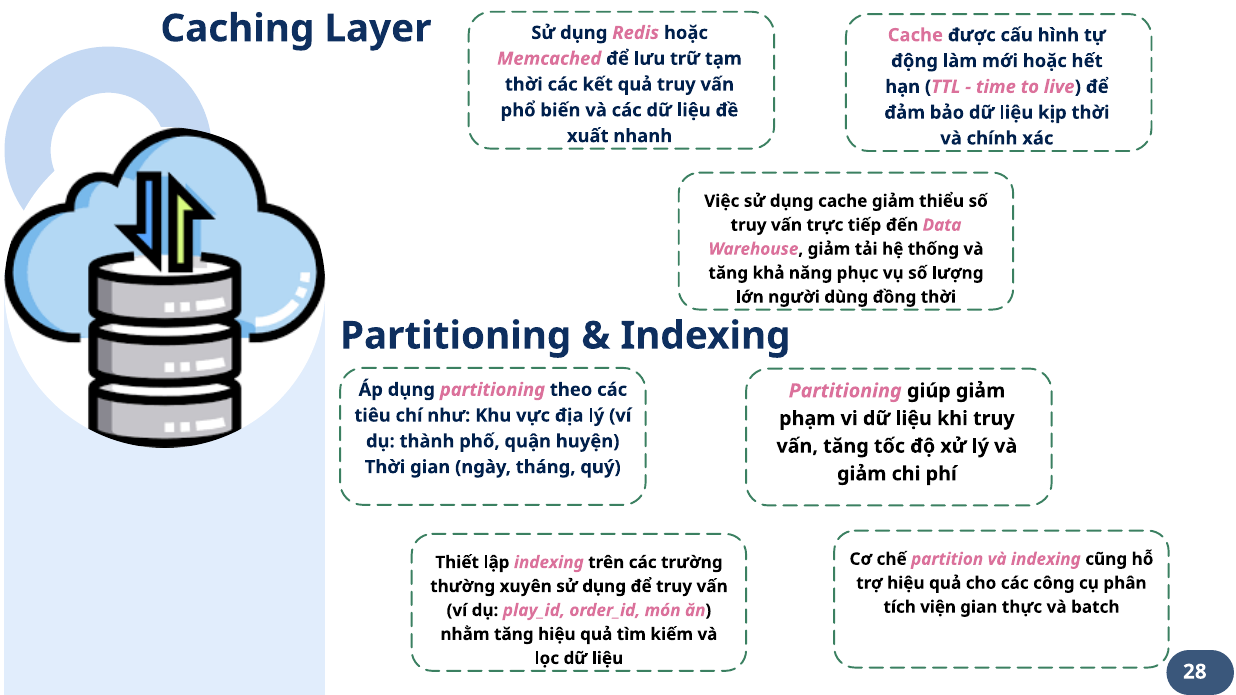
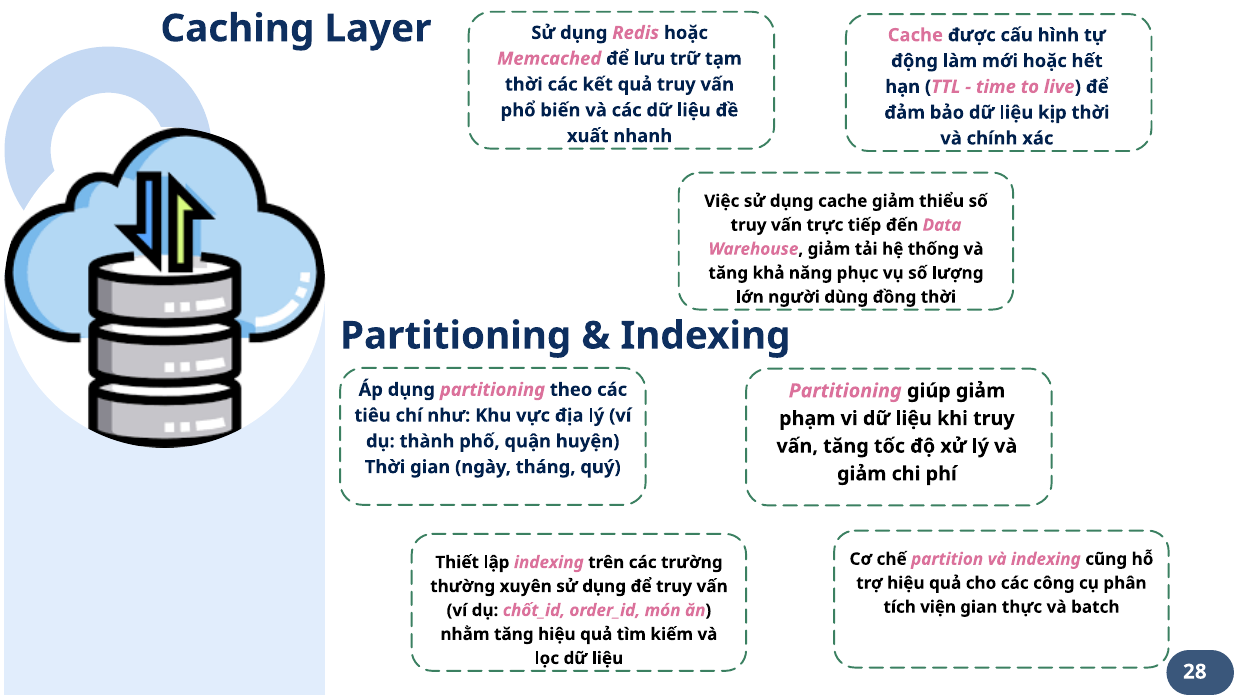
play_id: play_id -> chốt_id (534, 611)
